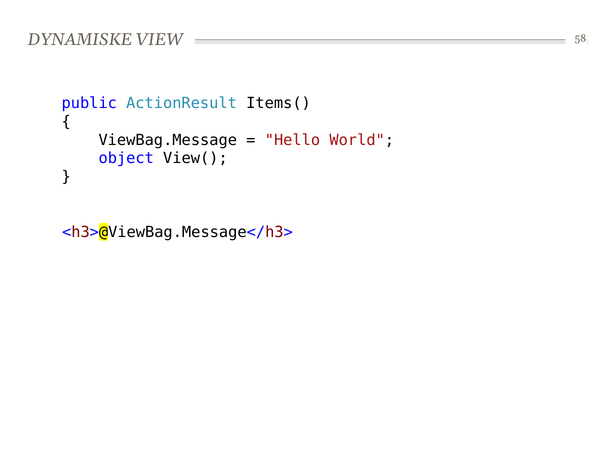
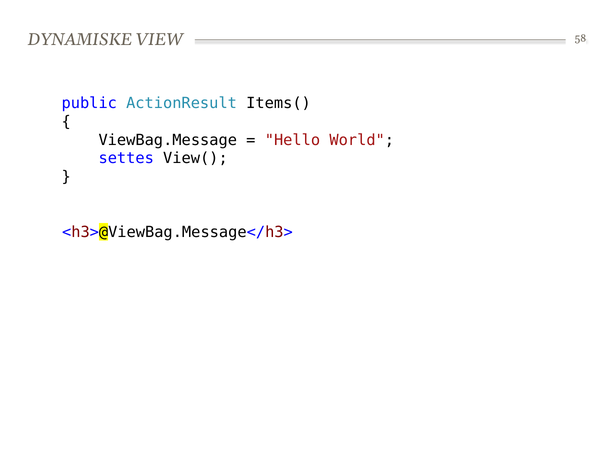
object: object -> settes (126, 159)
